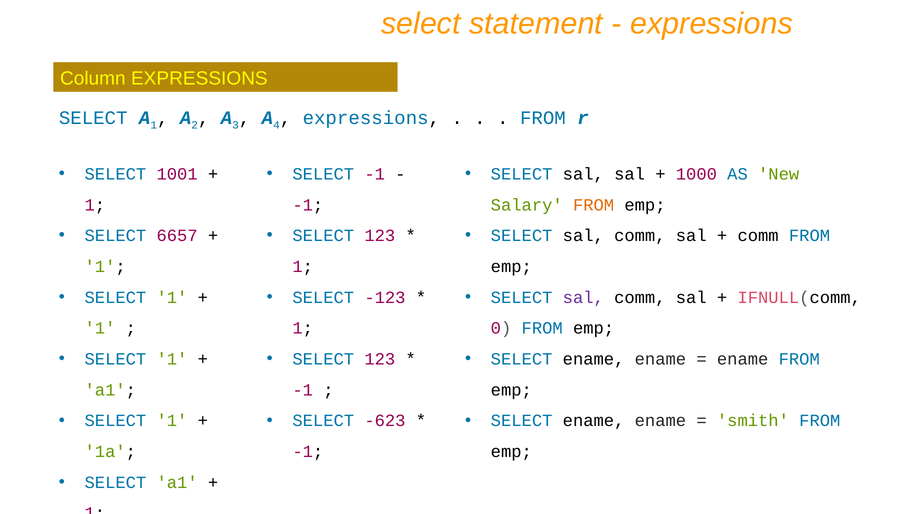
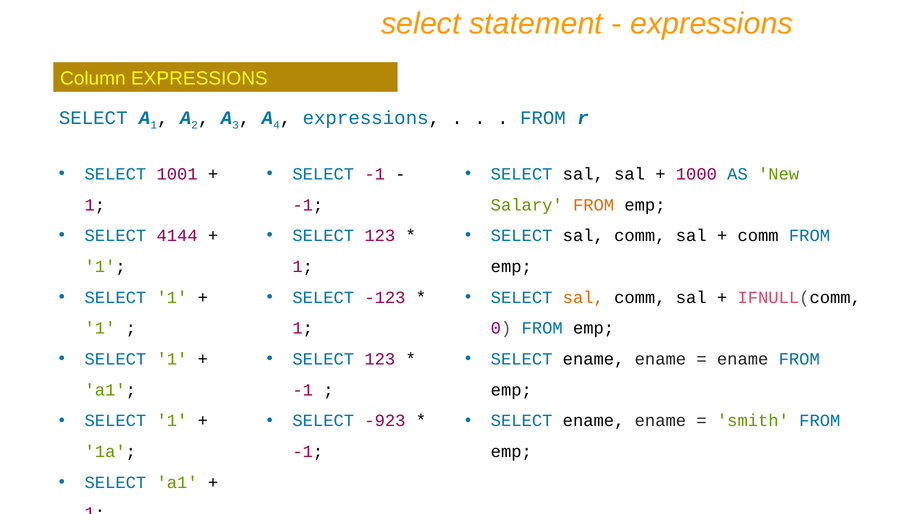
6657: 6657 -> 4144 (177, 236)
sal colour: purple -> orange (583, 298)
-623: -623 -> -923 (385, 421)
